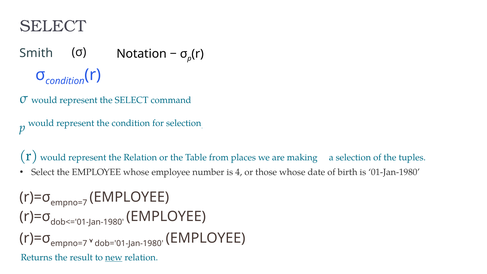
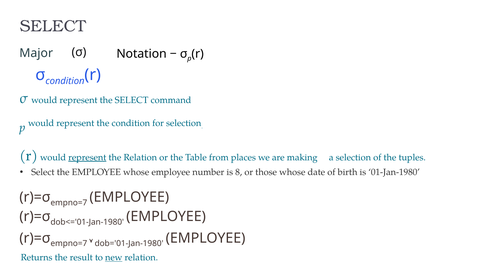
Smith: Smith -> Major (36, 53)
represent underline: none -> present (87, 157)
4: 4 -> 8 (239, 172)
